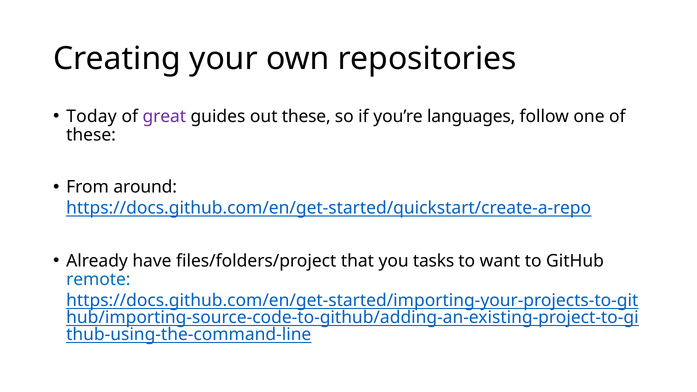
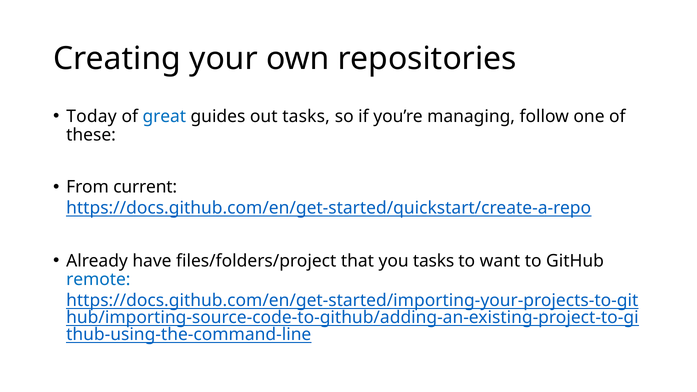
great colour: purple -> blue (164, 116)
out these: these -> tasks (306, 116)
languages: languages -> managing (471, 116)
around: around -> current (145, 187)
